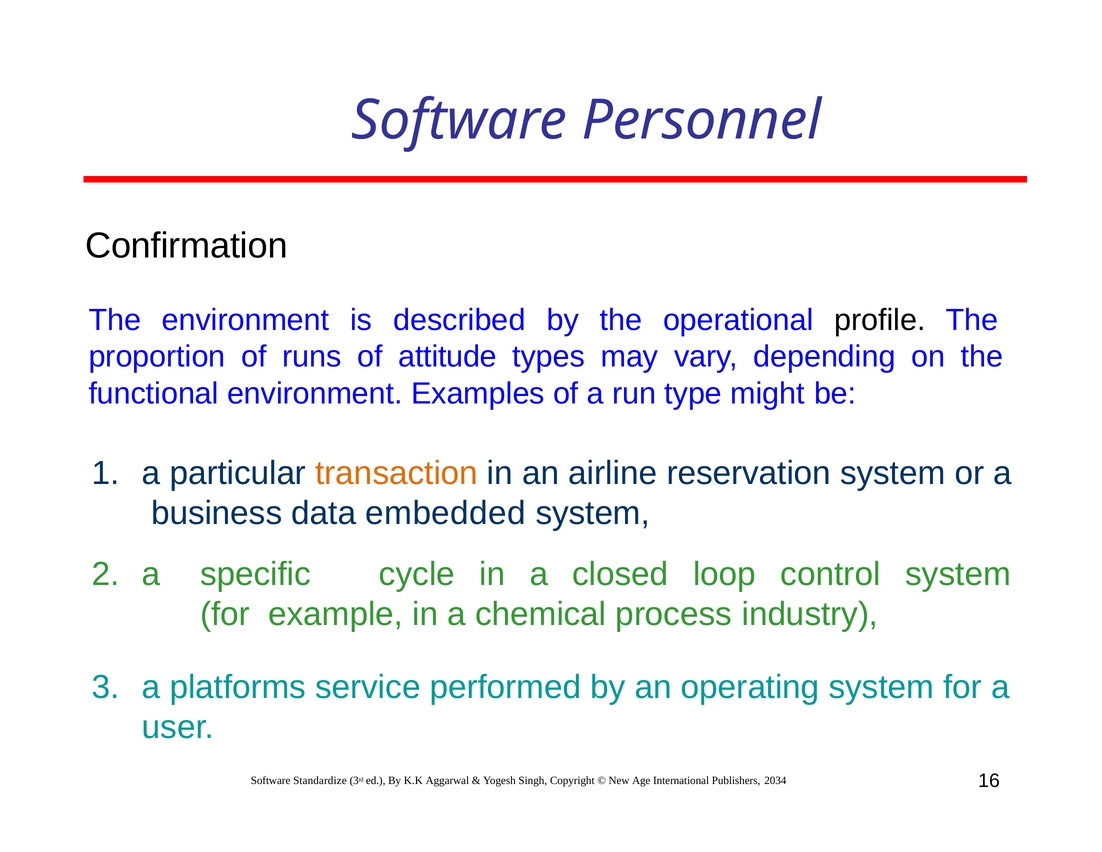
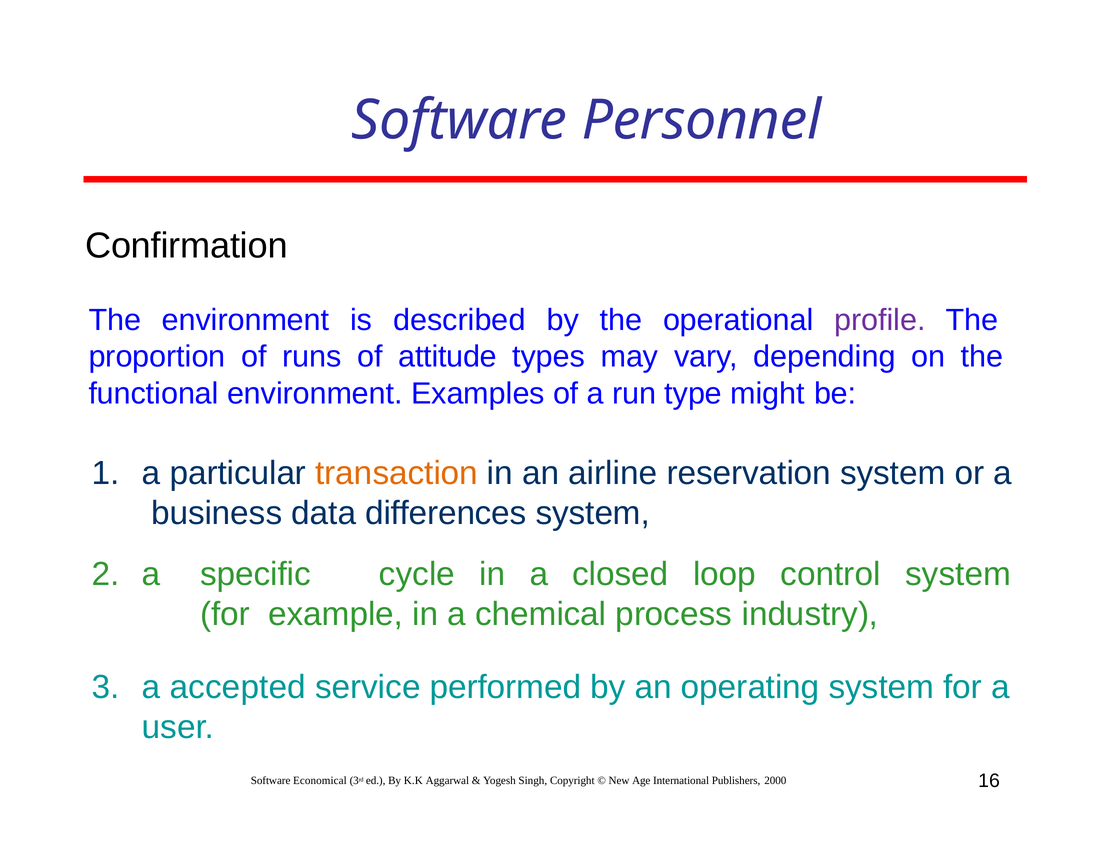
profile colour: black -> purple (880, 320)
embedded: embedded -> differences (446, 513)
platforms: platforms -> accepted (238, 687)
Standardize: Standardize -> Economical (320, 780)
2034: 2034 -> 2000 (775, 780)
